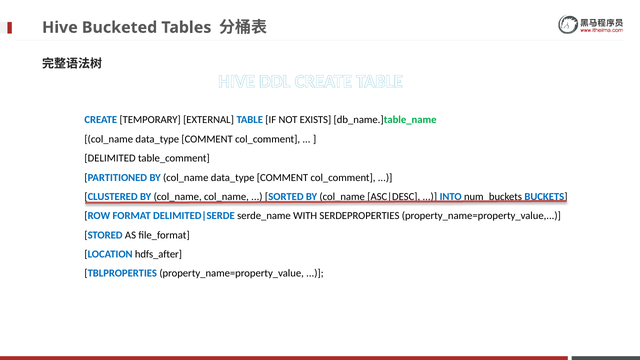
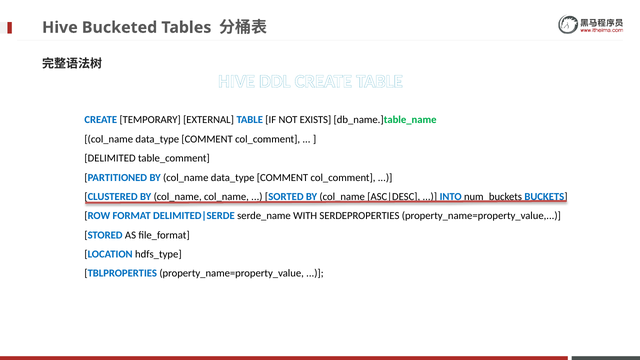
hdfs_after: hdfs_after -> hdfs_type (158, 254)
